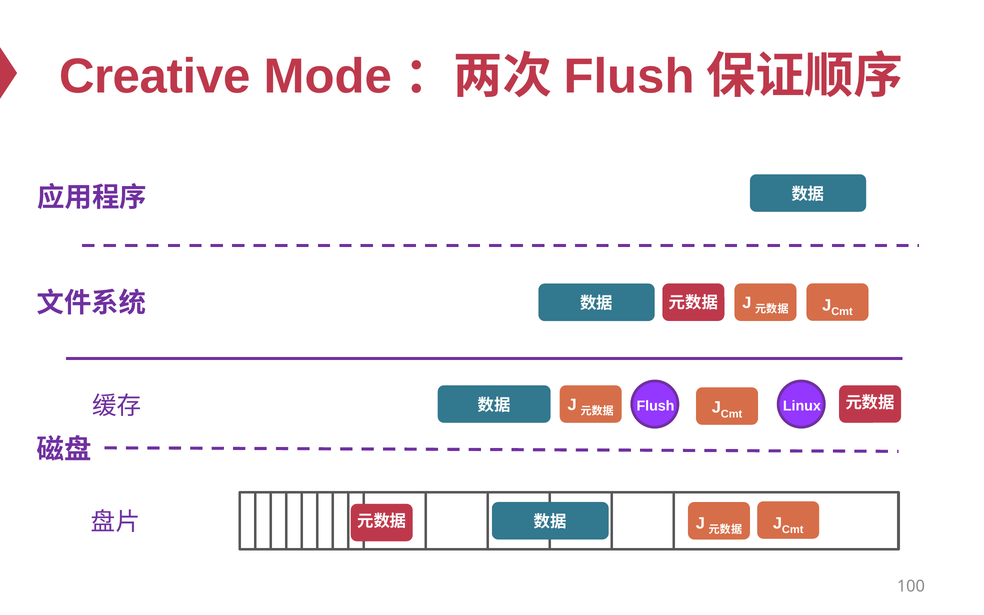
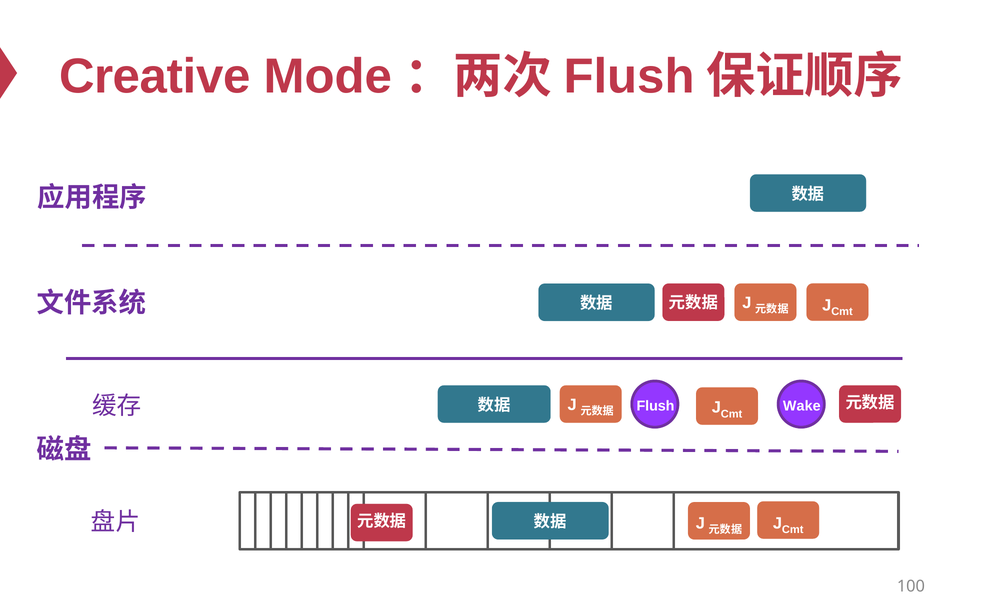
Linux: Linux -> Wake (802, 406)
